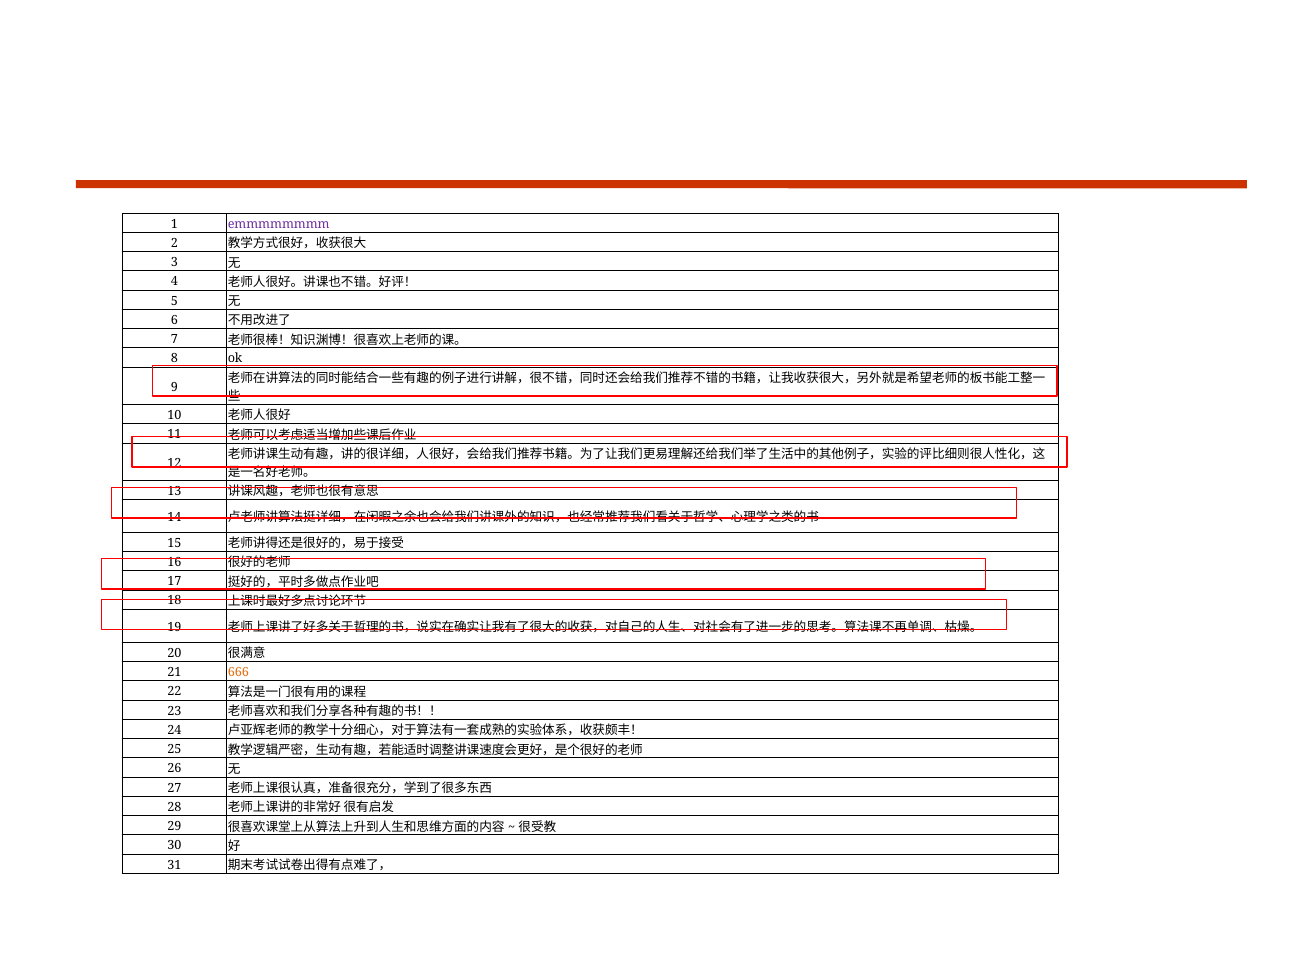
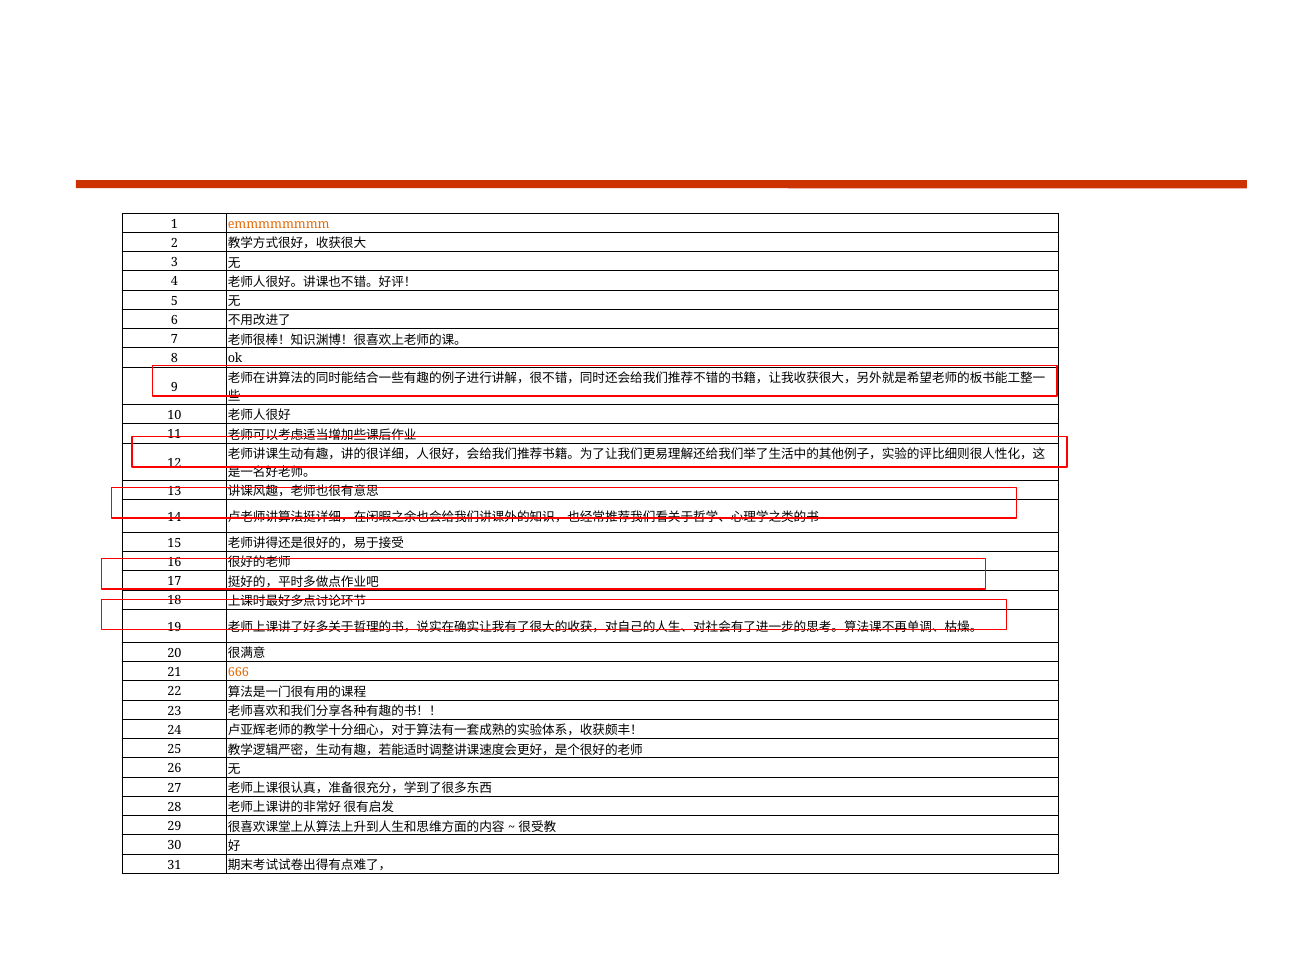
emmmmmmmm colour: purple -> orange (279, 224)
